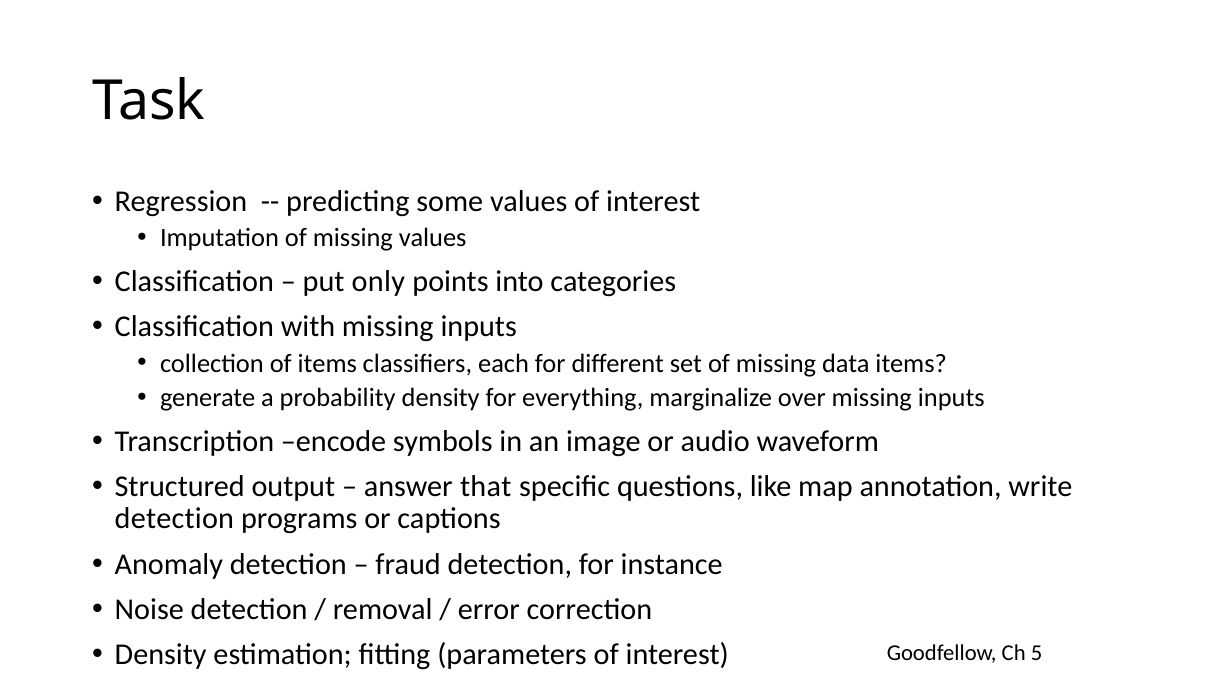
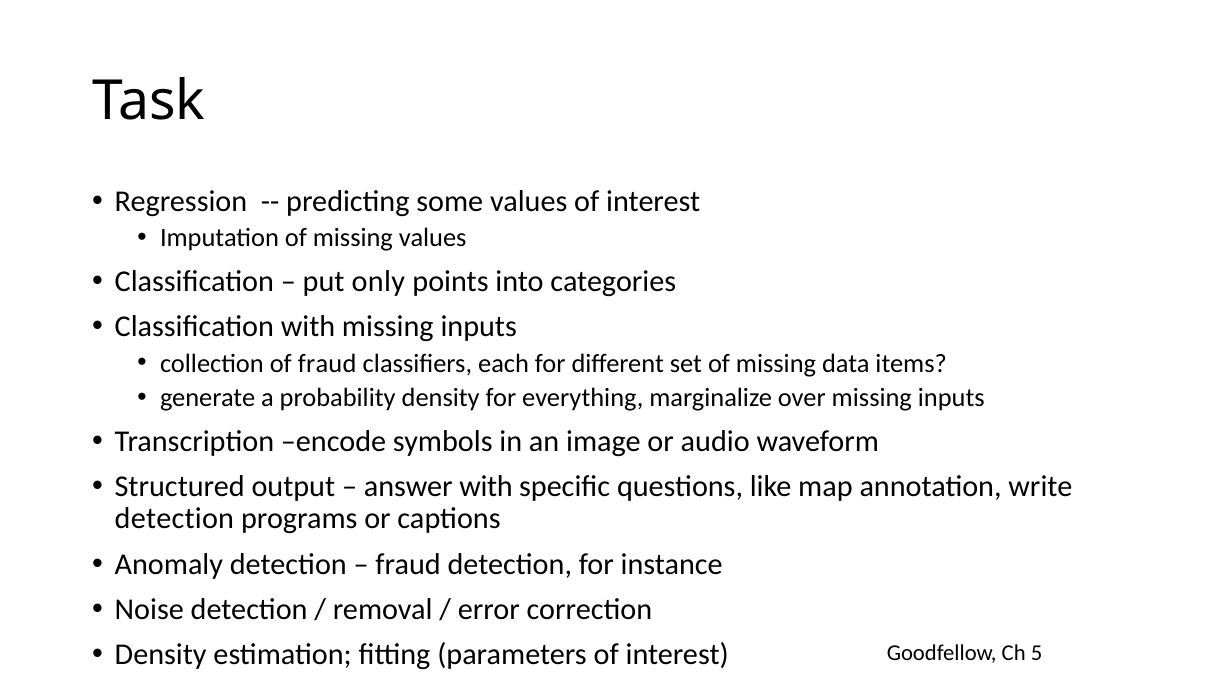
of items: items -> fraud (327, 364)
answer that: that -> with (486, 487)
